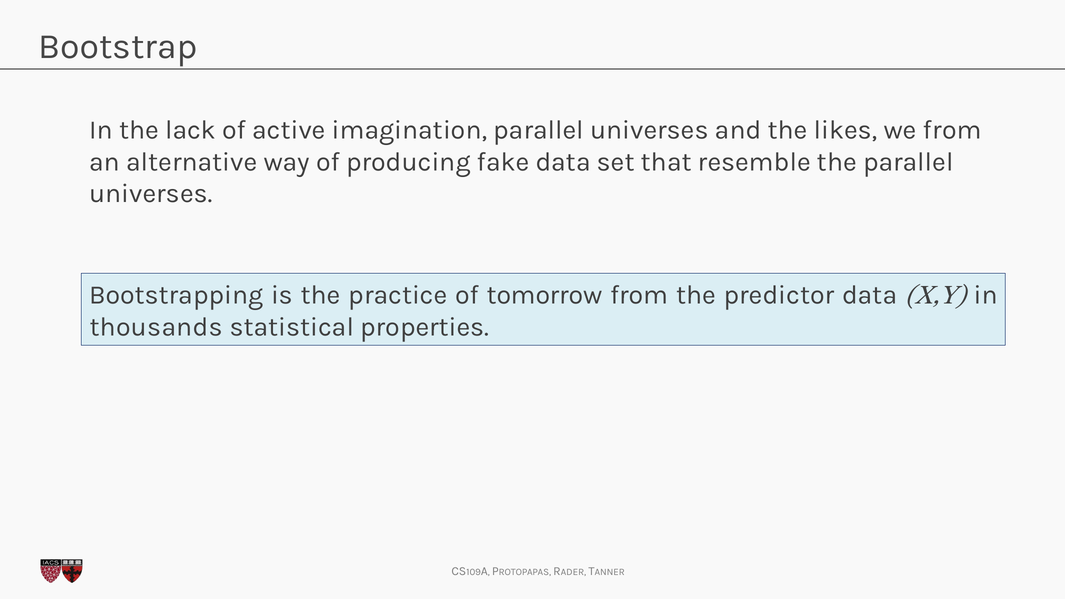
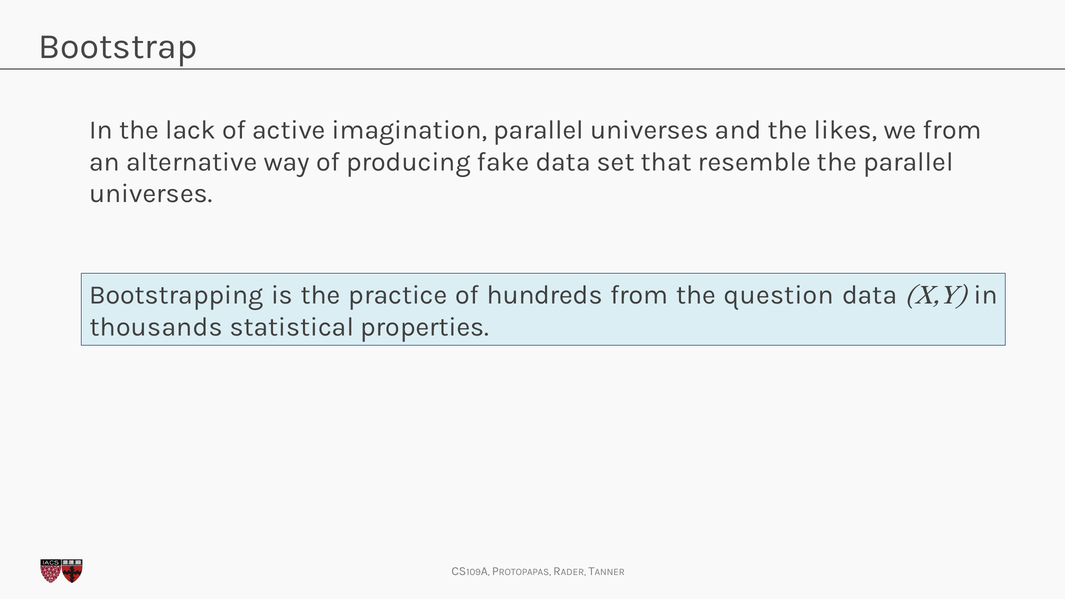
tomorrow: tomorrow -> hundreds (545, 295)
predictor: predictor -> question (779, 295)
